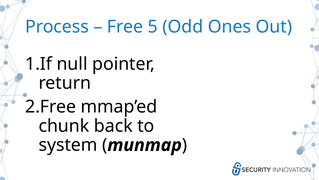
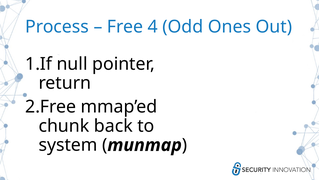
5: 5 -> 4 (153, 27)
